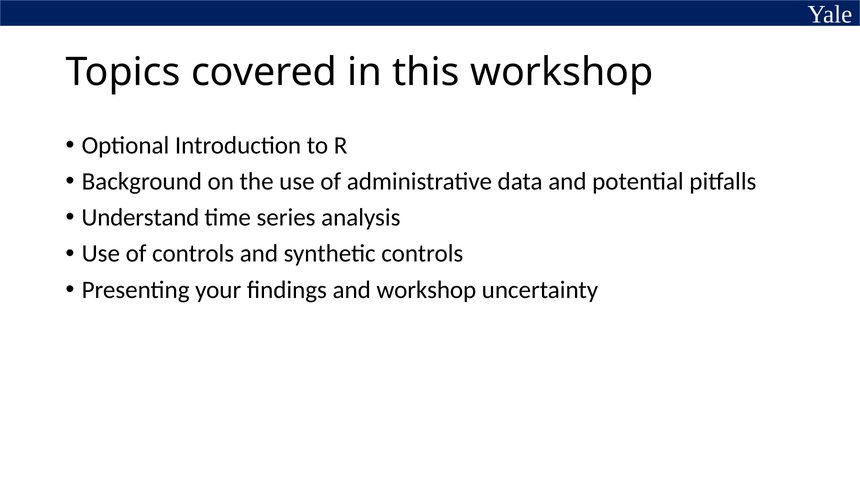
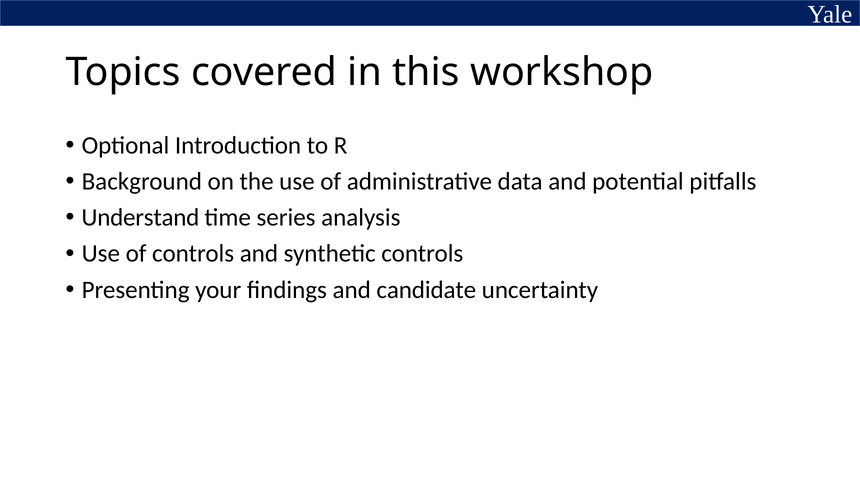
and workshop: workshop -> candidate (426, 290)
